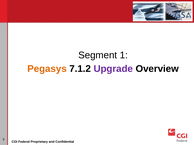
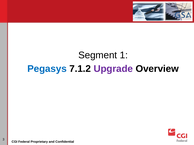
Pegasys colour: orange -> blue (47, 69)
